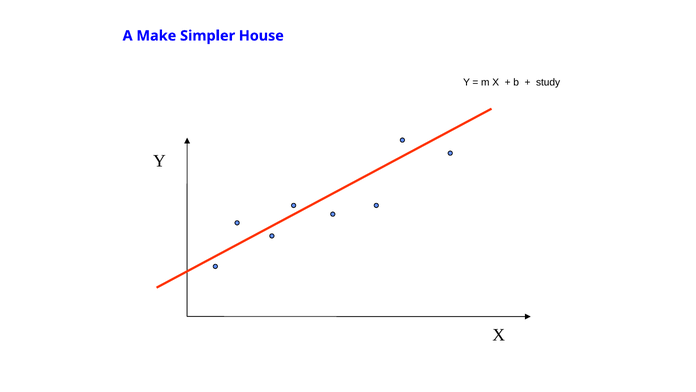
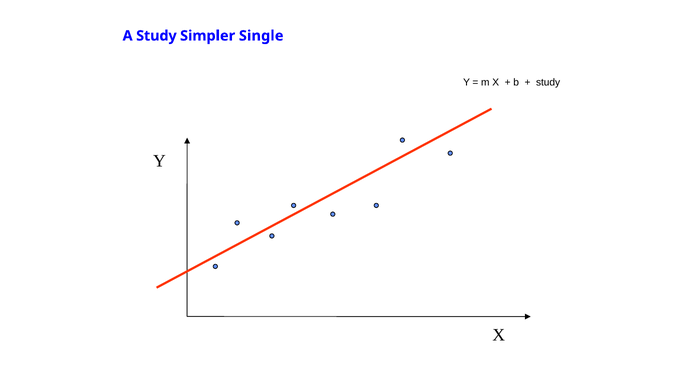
A Make: Make -> Study (156, 36)
House: House -> Single (261, 36)
